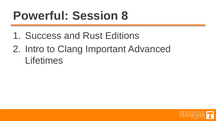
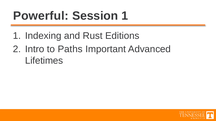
Session 8: 8 -> 1 (125, 16)
Success: Success -> Indexing (43, 36)
Clang: Clang -> Paths (70, 49)
